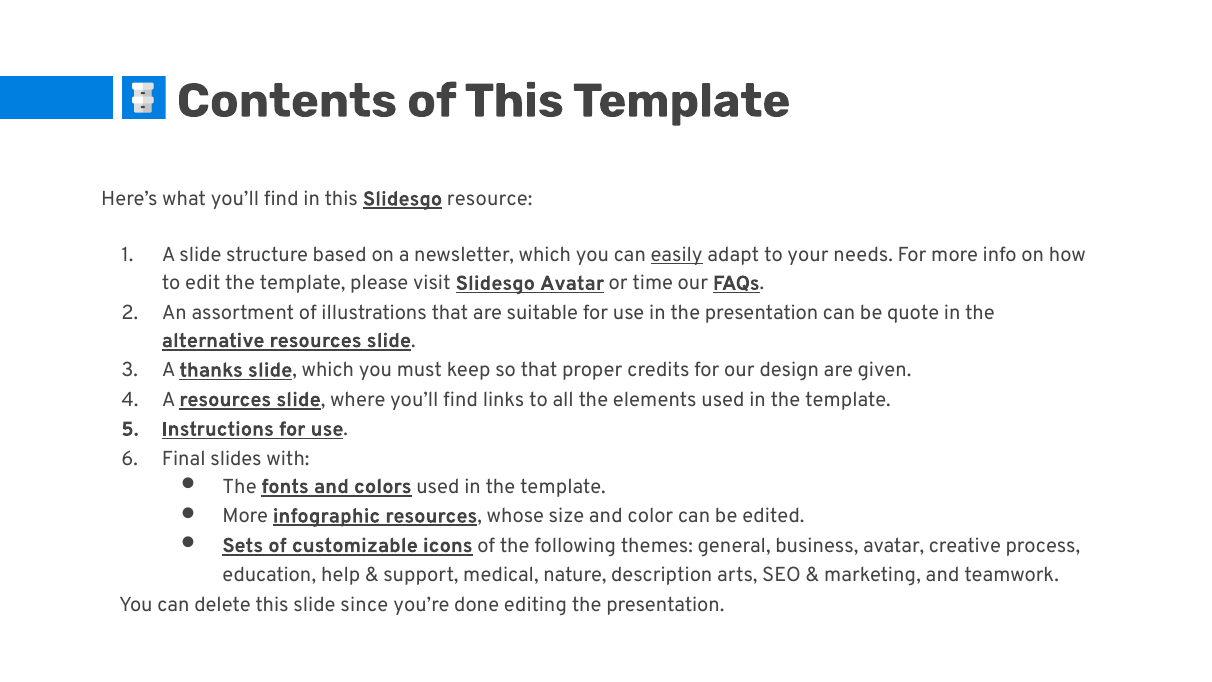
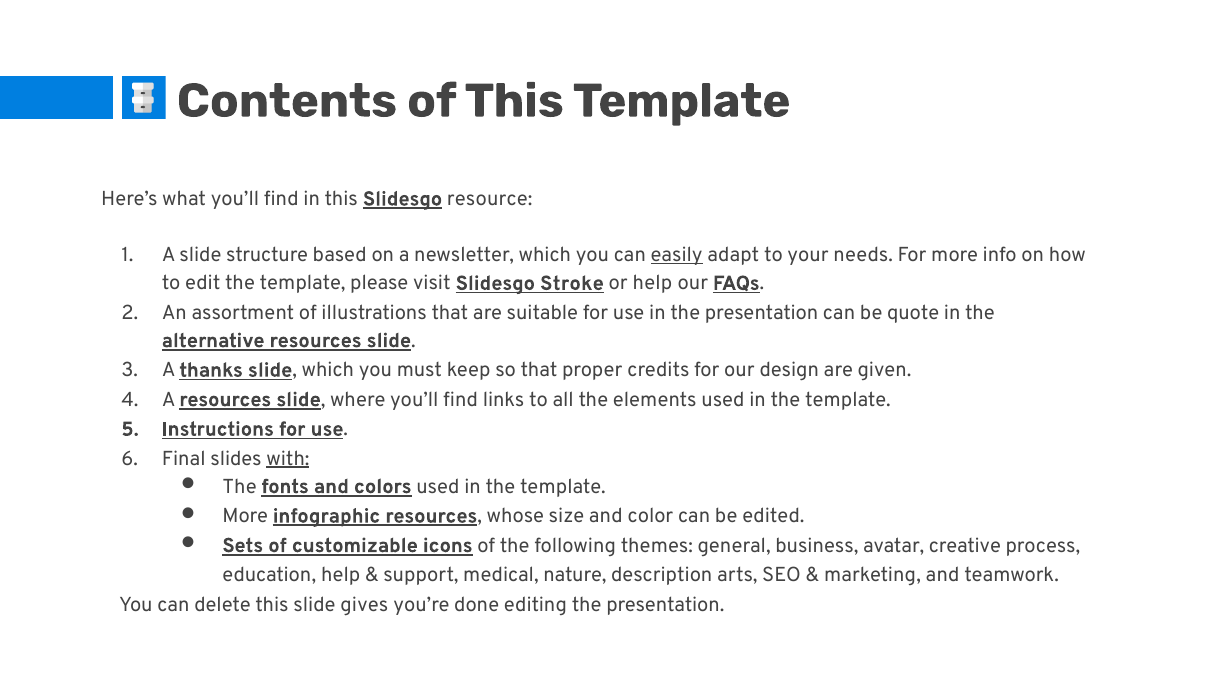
Slidesgo Avatar: Avatar -> Stroke (572, 283)
or time: time -> help (653, 283)
with underline: none -> present (288, 458)
since: since -> gives (364, 604)
